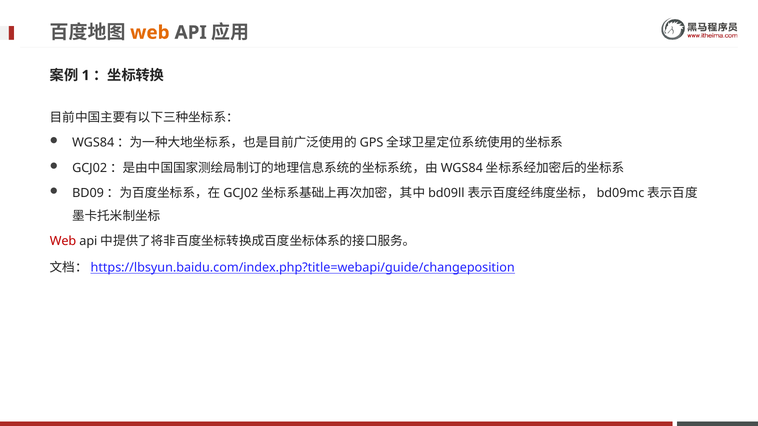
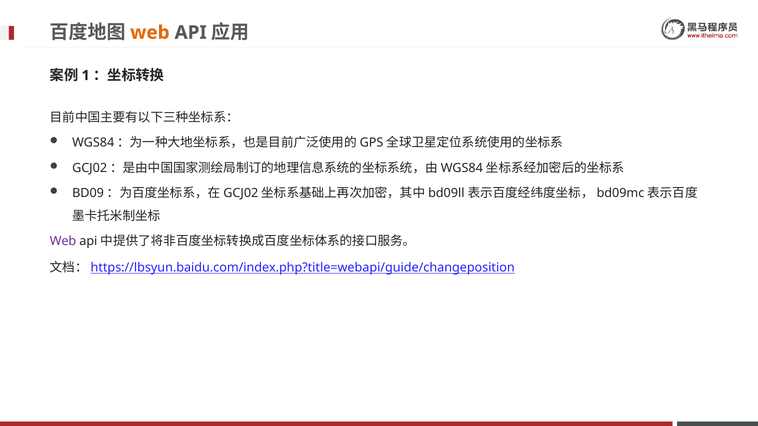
Web colour: red -> purple (63, 241)
